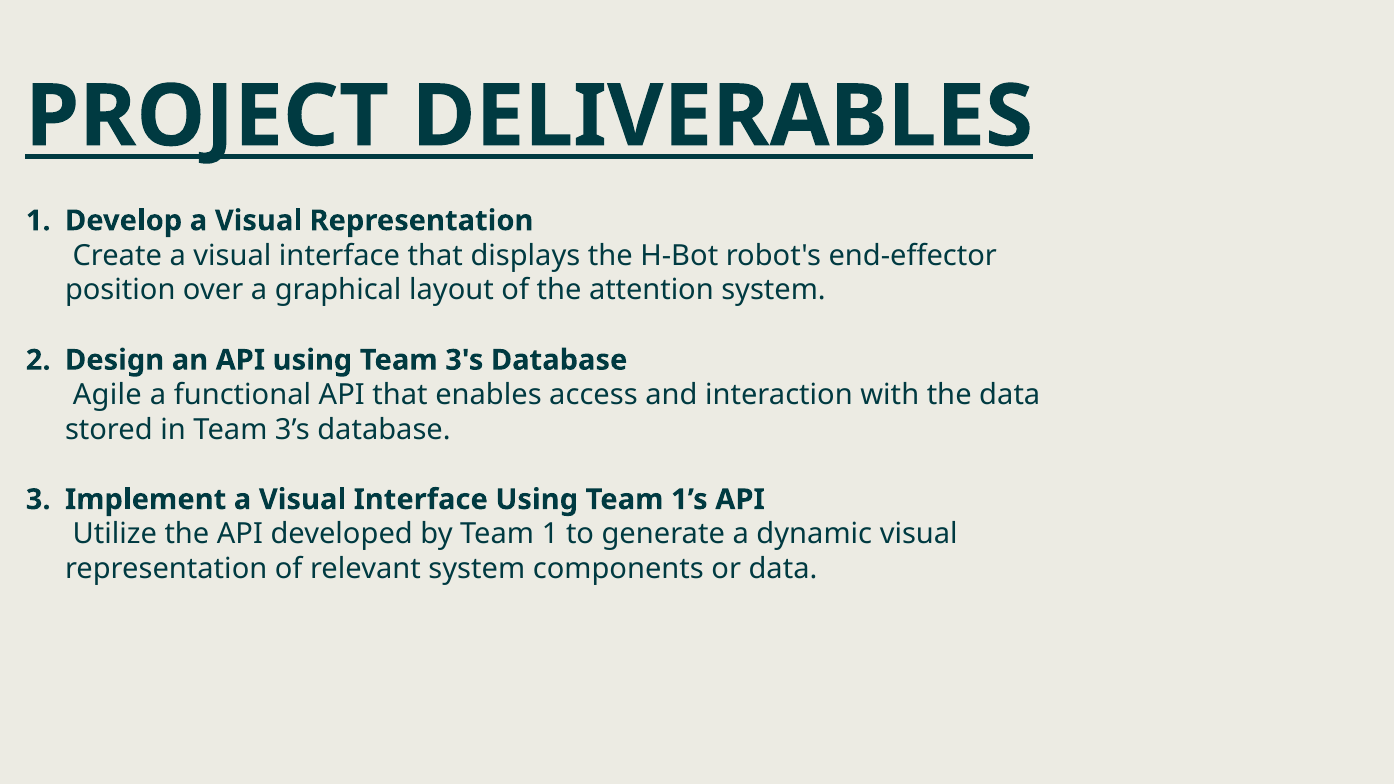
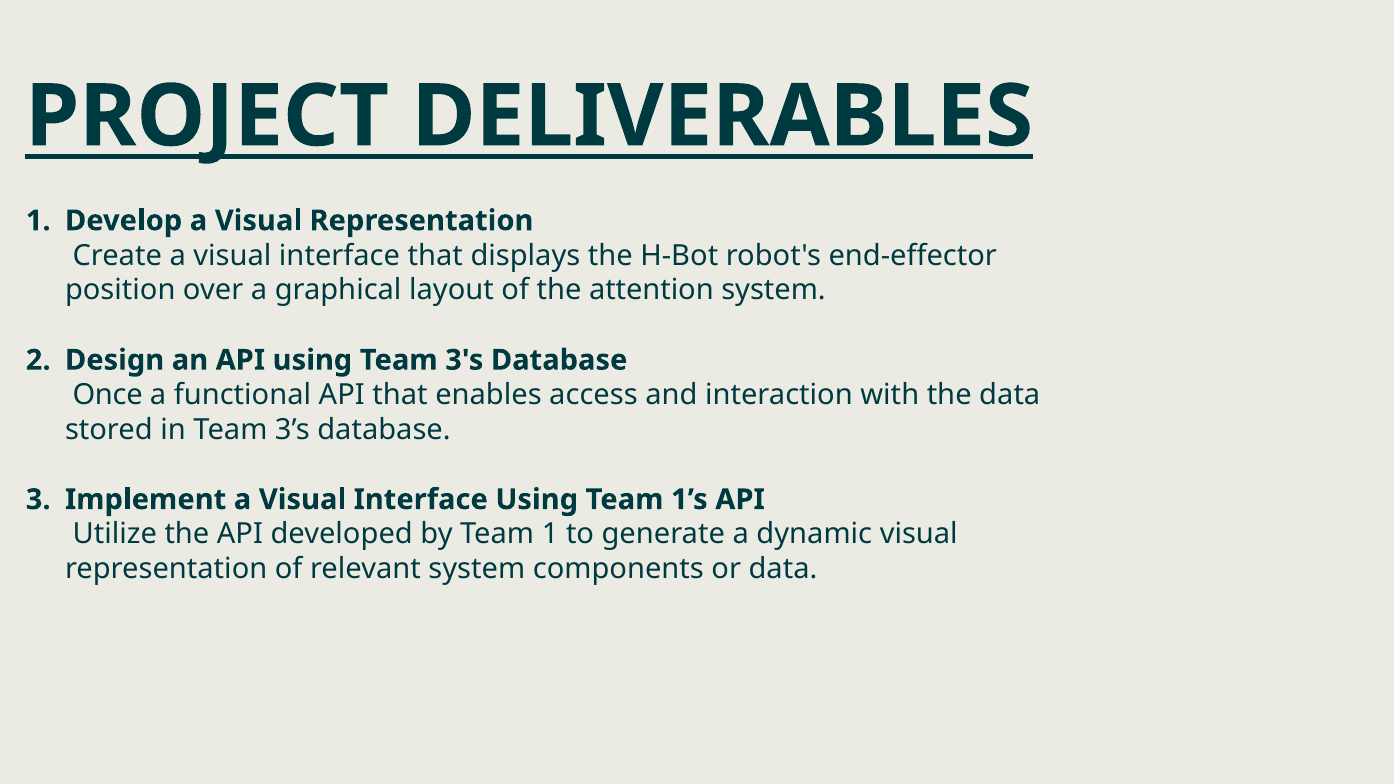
Agile: Agile -> Once (108, 395)
